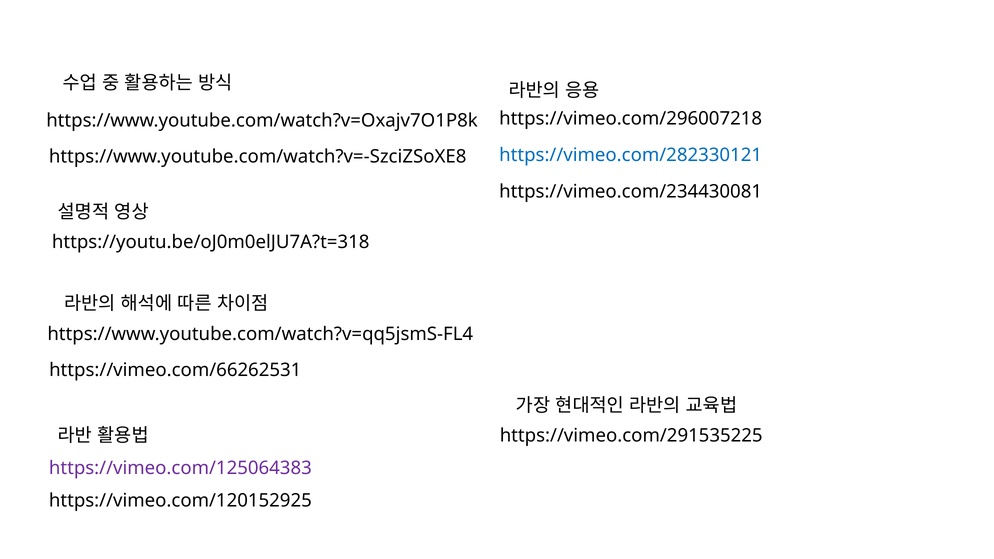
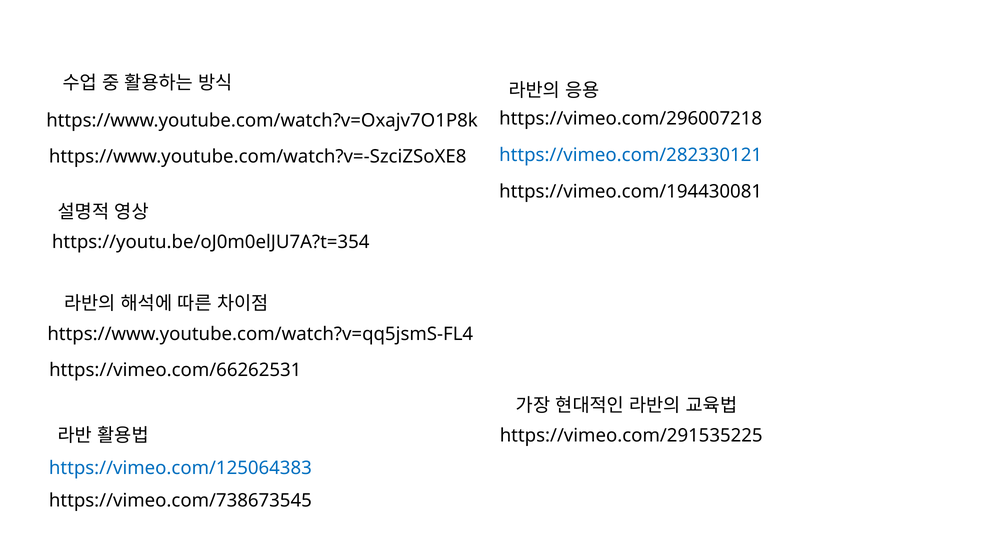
https://vimeo.com/234430081: https://vimeo.com/234430081 -> https://vimeo.com/194430081 (631, 192)
https://youtu.be/oJ0m0elJU7A?t=318: https://youtu.be/oJ0m0elJU7A?t=318 -> https://youtu.be/oJ0m0elJU7A?t=354 (211, 242)
https://vimeo.com/125064383 colour: purple -> blue (180, 468)
https://vimeo.com/120152925: https://vimeo.com/120152925 -> https://vimeo.com/738673545 (180, 500)
